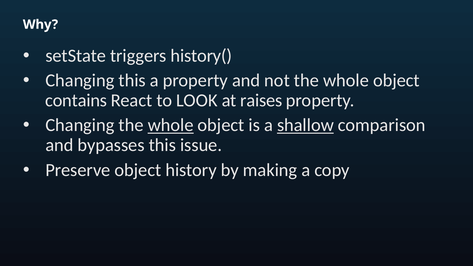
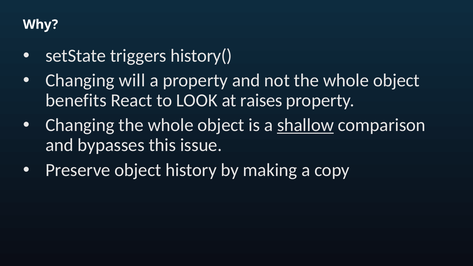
Changing this: this -> will (132, 81)
contains: contains -> benefits (76, 100)
whole underline: present -> none (171, 125)
